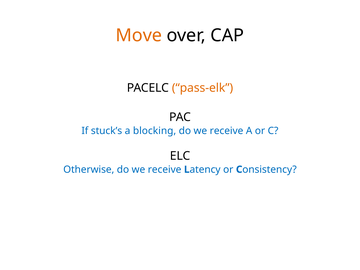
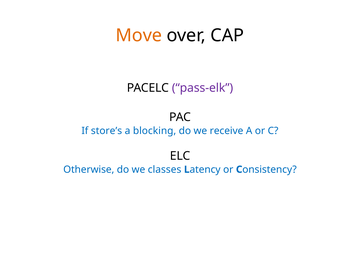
pass-elk colour: orange -> purple (203, 88)
stuck’s: stuck’s -> store’s (106, 131)
Otherwise do we receive: receive -> classes (165, 169)
